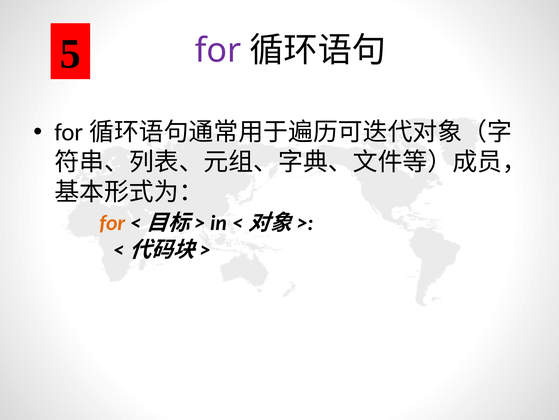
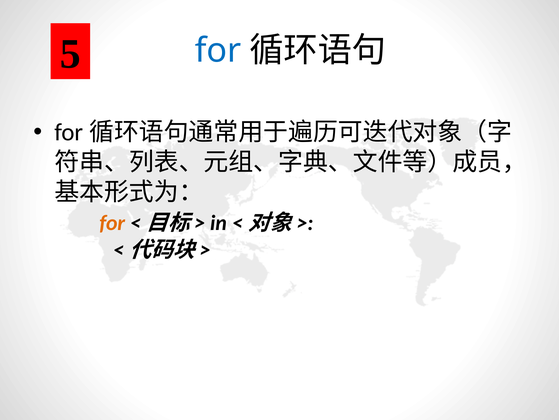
for colour: purple -> blue (218, 50)
